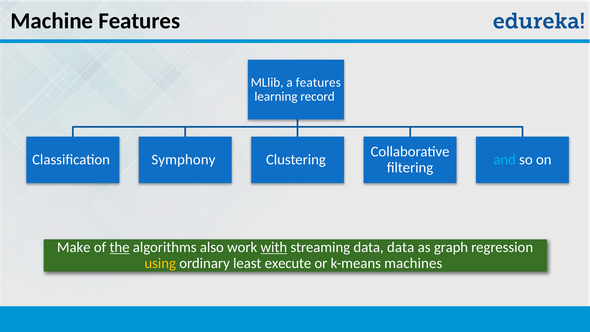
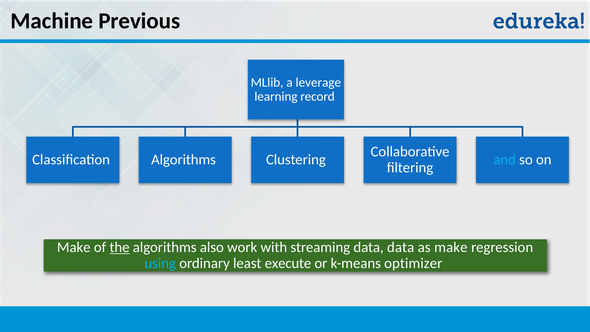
Machine Features: Features -> Previous (139, 21)
a features: features -> leverage (318, 82)
Classification Symphony: Symphony -> Algorithms (184, 160)
with underline: present -> none (274, 247)
as graph: graph -> make (451, 247)
using colour: yellow -> light blue (160, 263)
machines: machines -> optimizer (413, 263)
